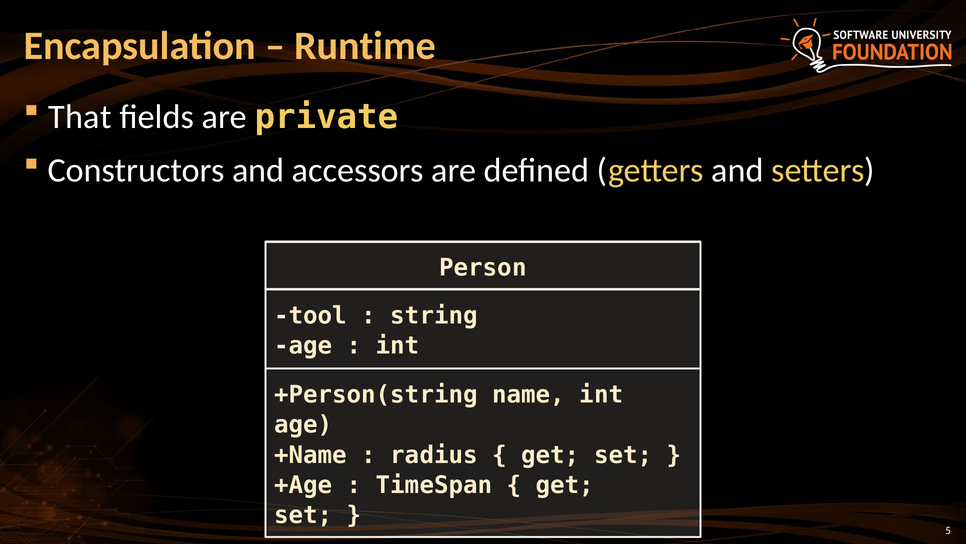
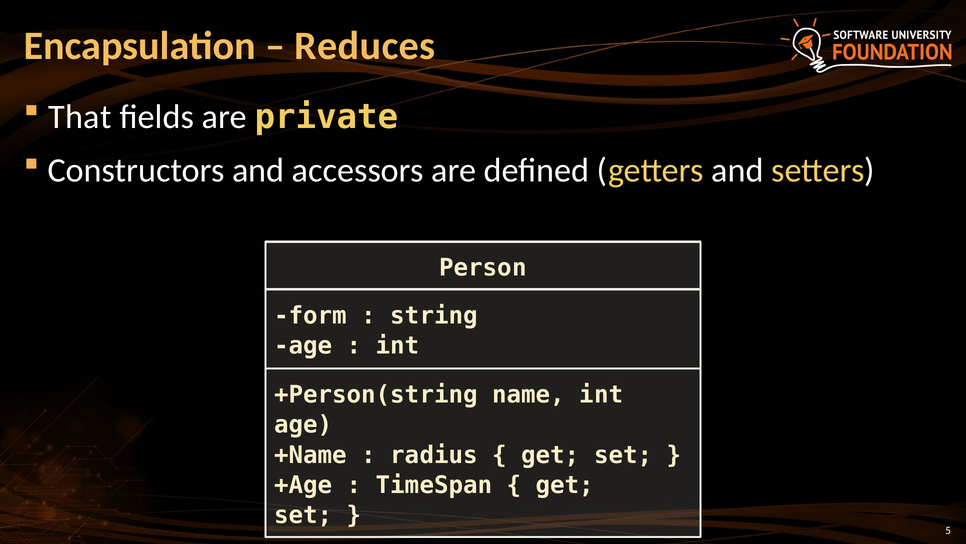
Runtime: Runtime -> Reduces (365, 46)
tool: tool -> form (310, 315)
